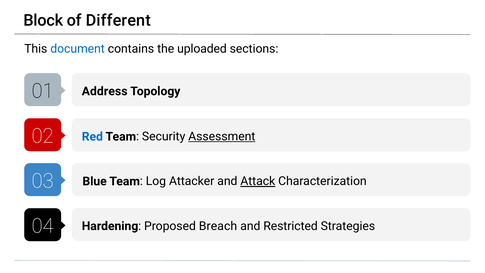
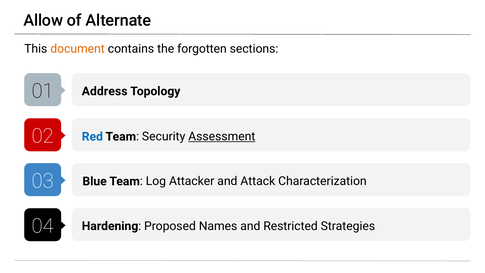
Block: Block -> Allow (43, 21)
Different: Different -> Alternate (118, 21)
document colour: blue -> orange (78, 49)
uploaded: uploaded -> forgotten (202, 49)
Attack underline: present -> none (258, 181)
Breach: Breach -> Names (218, 226)
